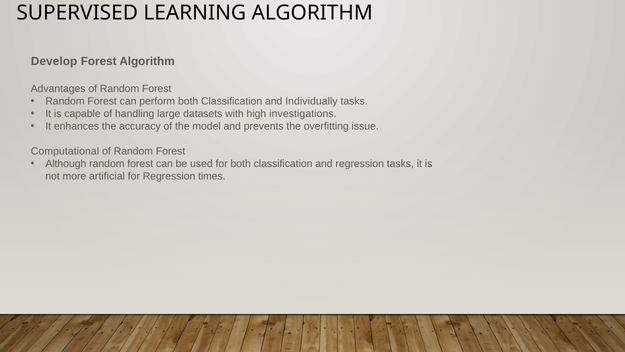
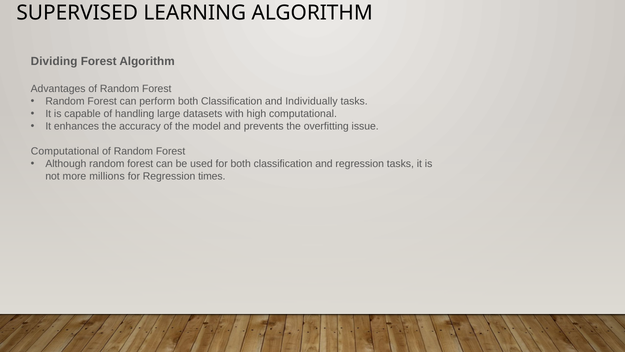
Develop: Develop -> Dividing (54, 61)
high investigations: investigations -> computational (303, 114)
artificial: artificial -> millions (107, 176)
